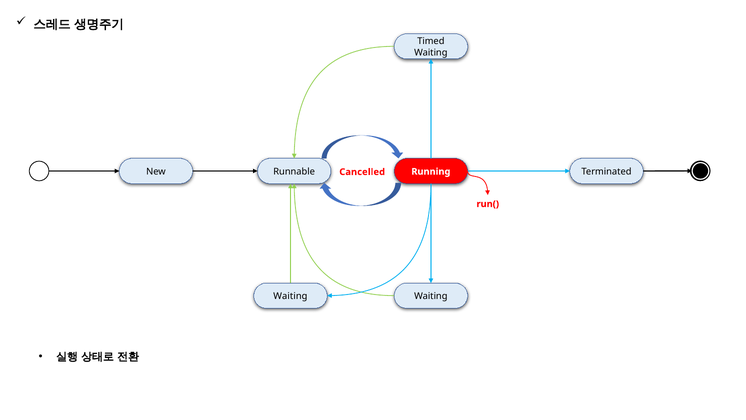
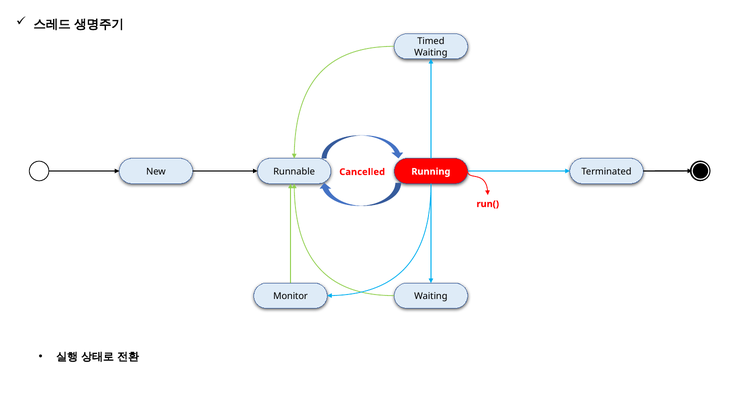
Waiting: Waiting -> Monitor (290, 296)
